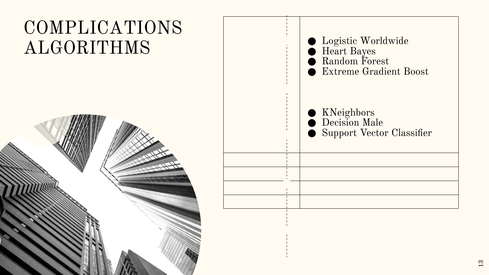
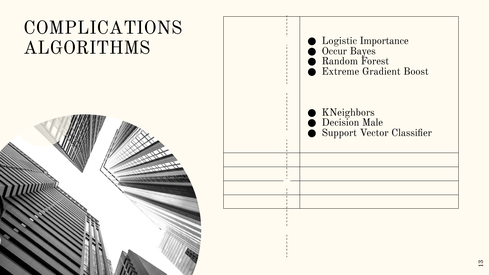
Worldwide: Worldwide -> Importance (384, 41)
Heart: Heart -> Occur (334, 51)
